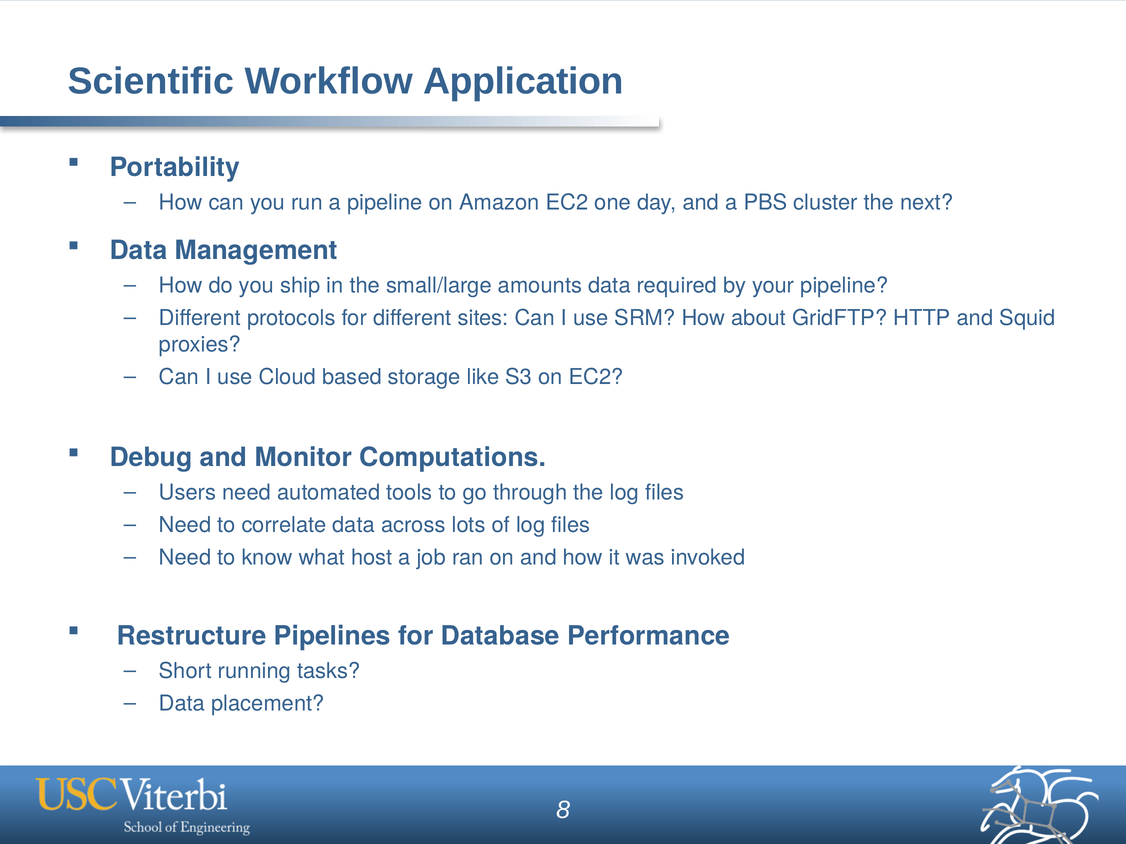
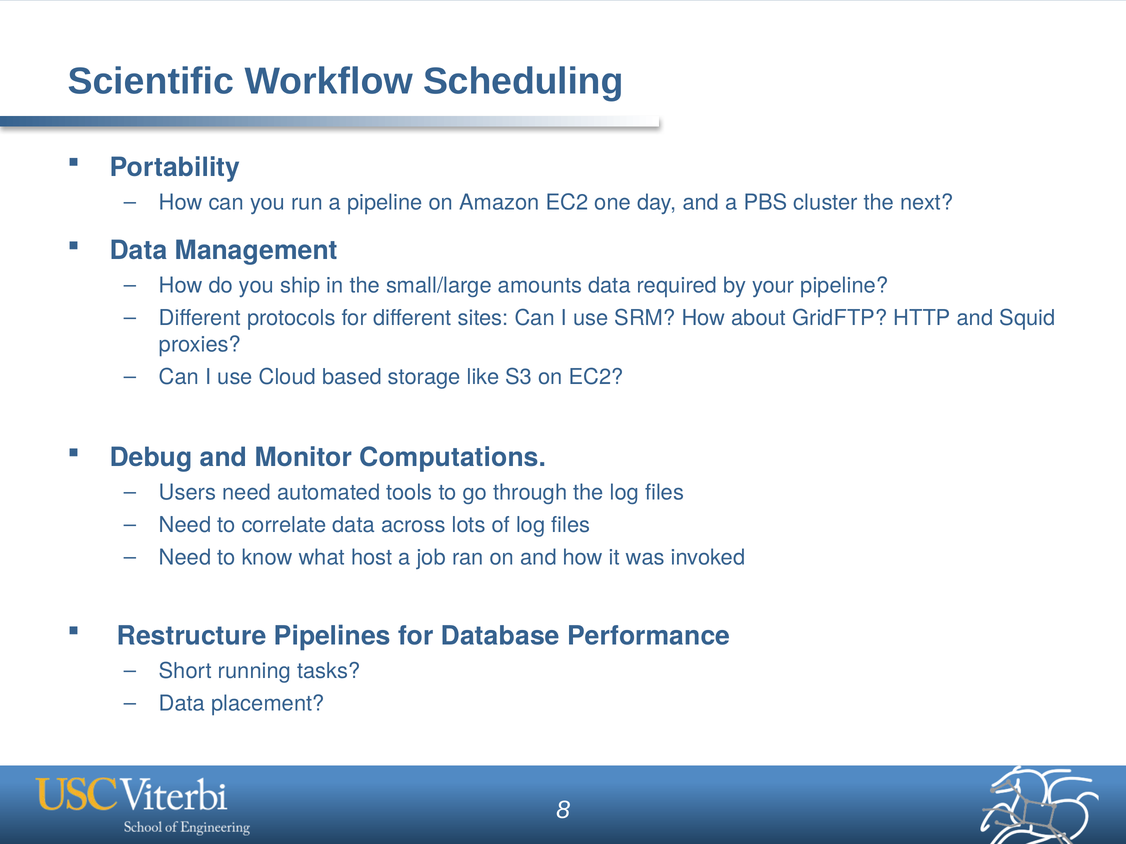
Application: Application -> Scheduling (523, 81)
